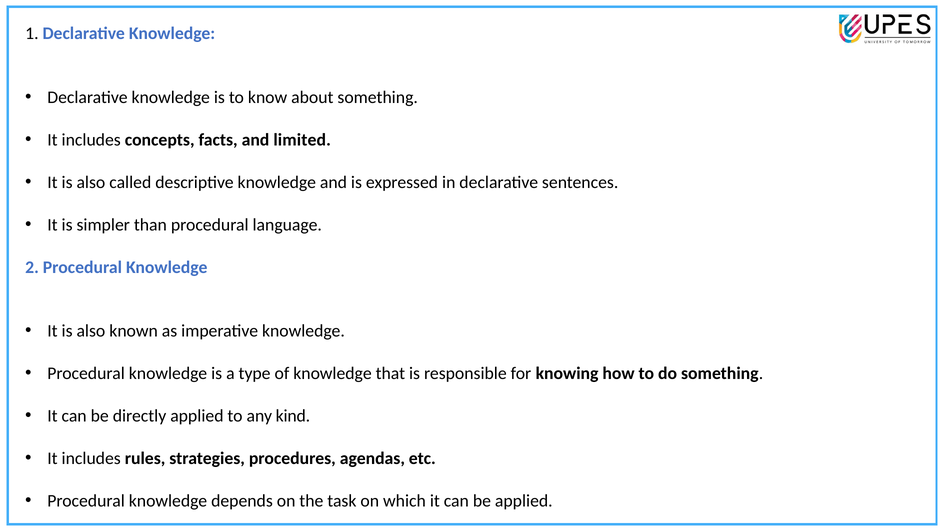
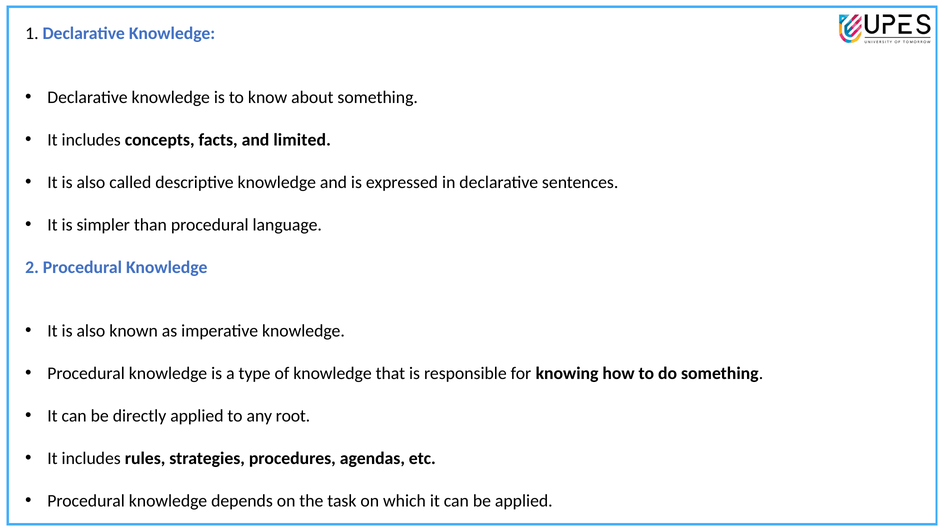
kind: kind -> root (293, 416)
